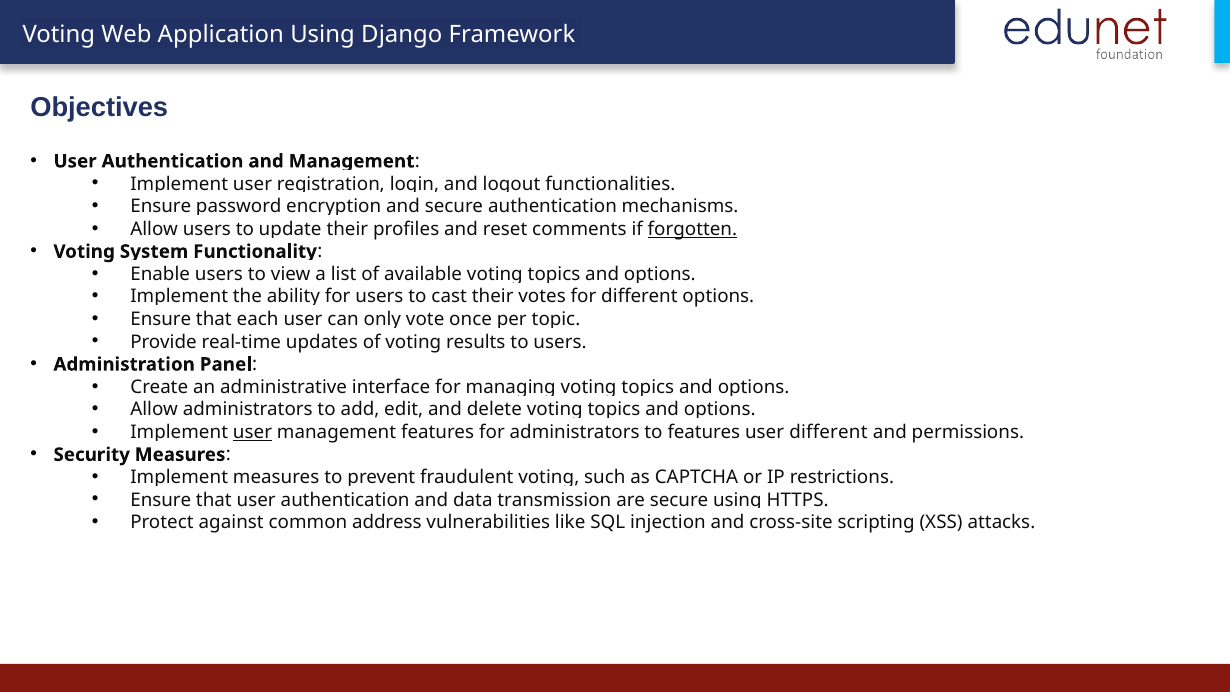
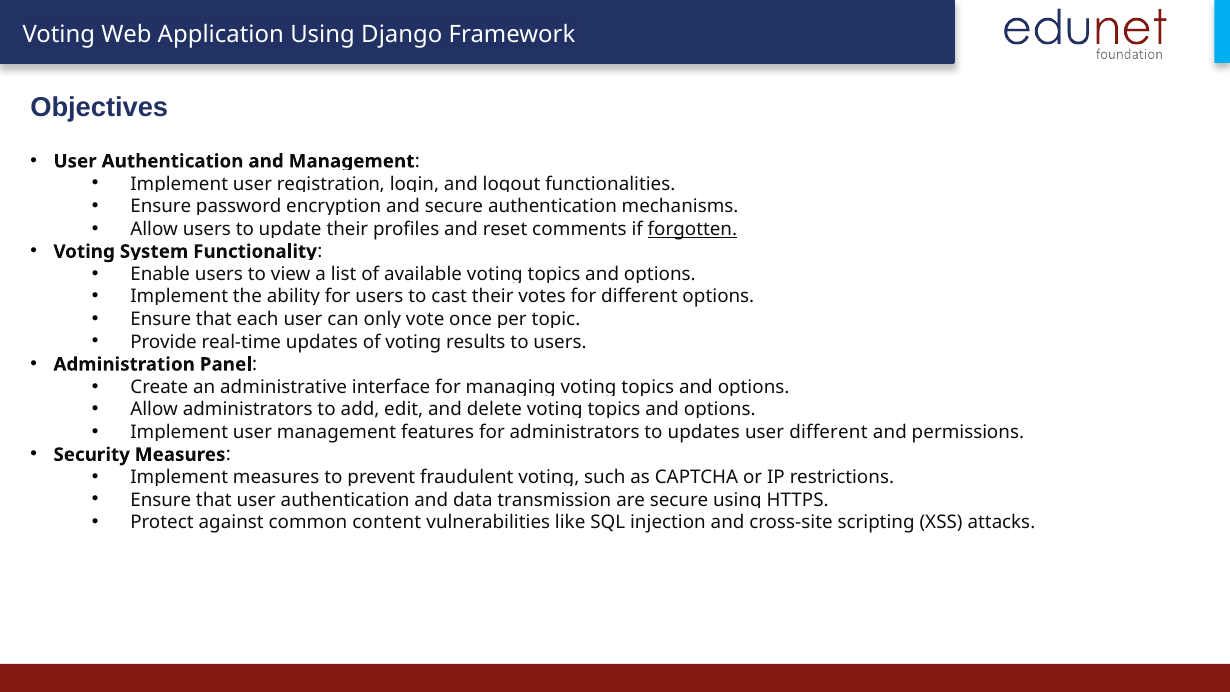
user underline: present -> none (252, 432)
to features: features -> updates (704, 432)
address: address -> content (387, 522)
